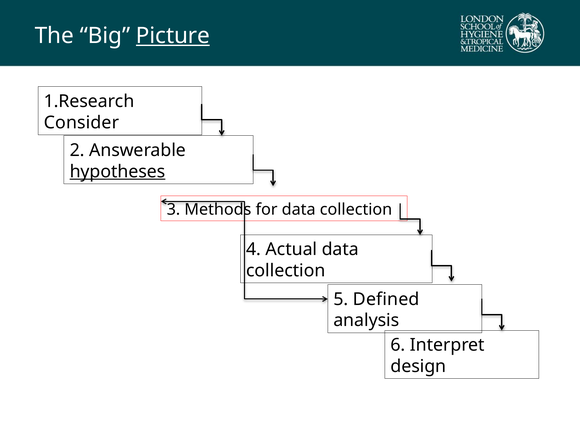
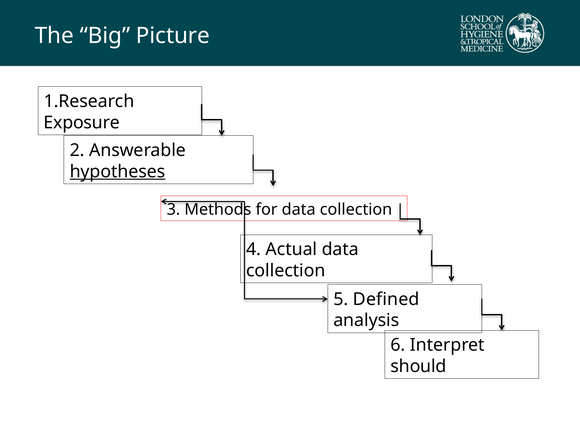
Picture underline: present -> none (173, 36)
Consider: Consider -> Exposure (82, 123)
design: design -> should (418, 366)
